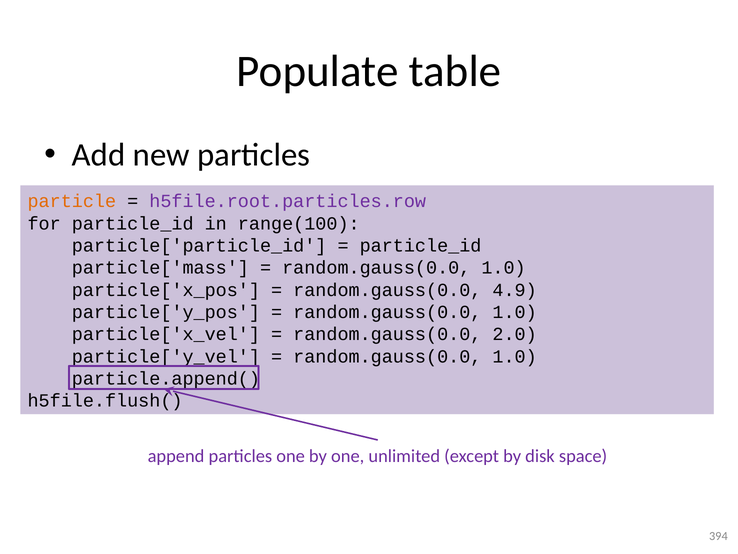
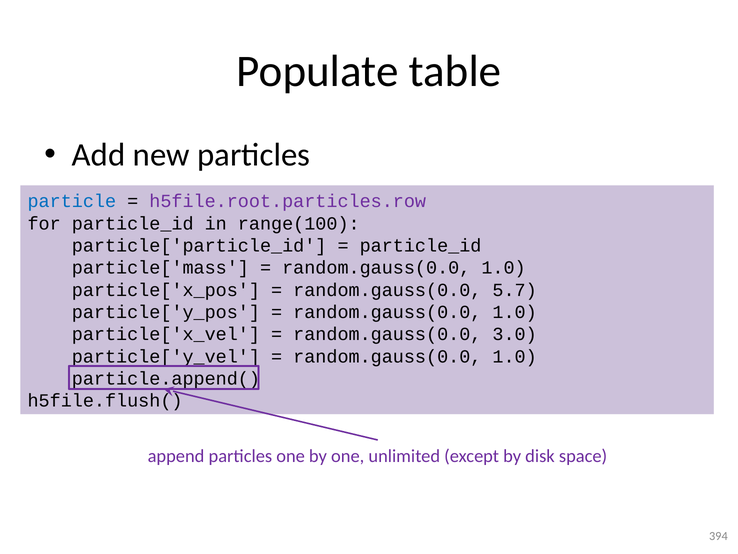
particle colour: orange -> blue (72, 201)
4.9: 4.9 -> 5.7 (515, 290)
2.0: 2.0 -> 3.0 (515, 334)
